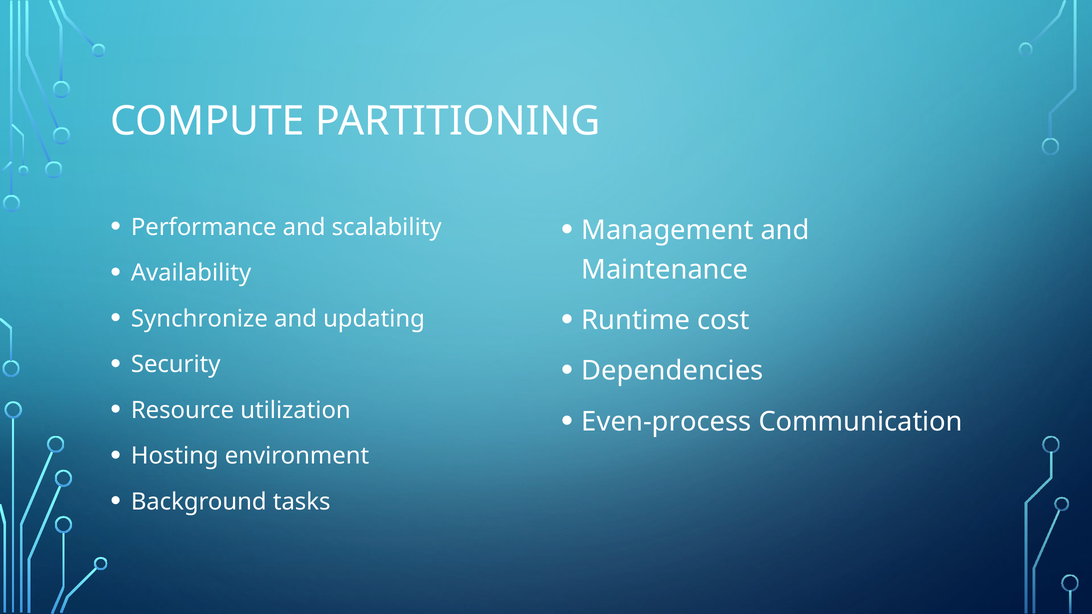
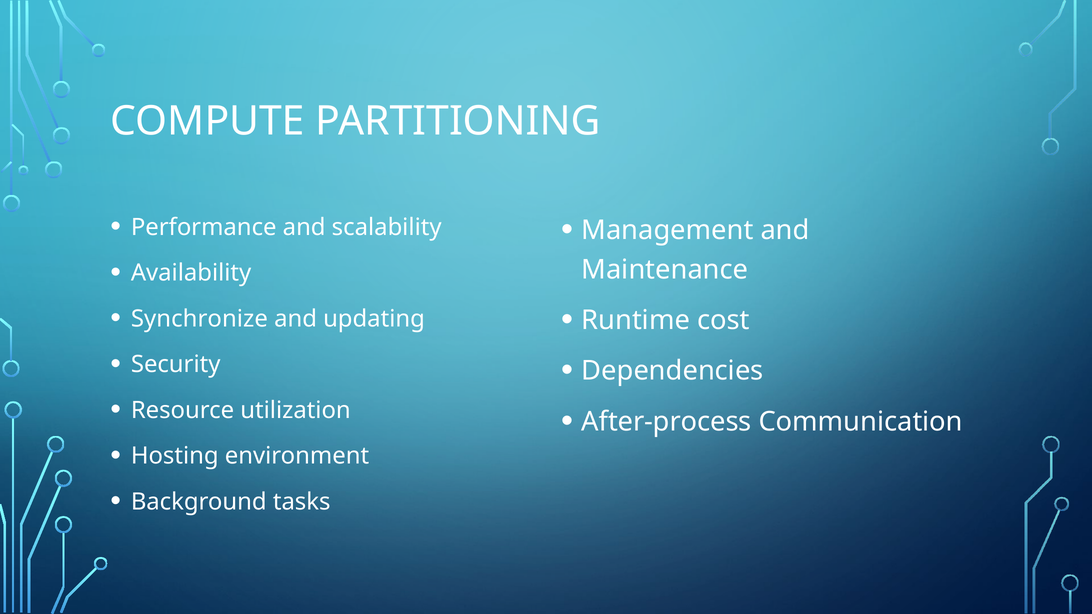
Even-process: Even-process -> After-process (667, 422)
